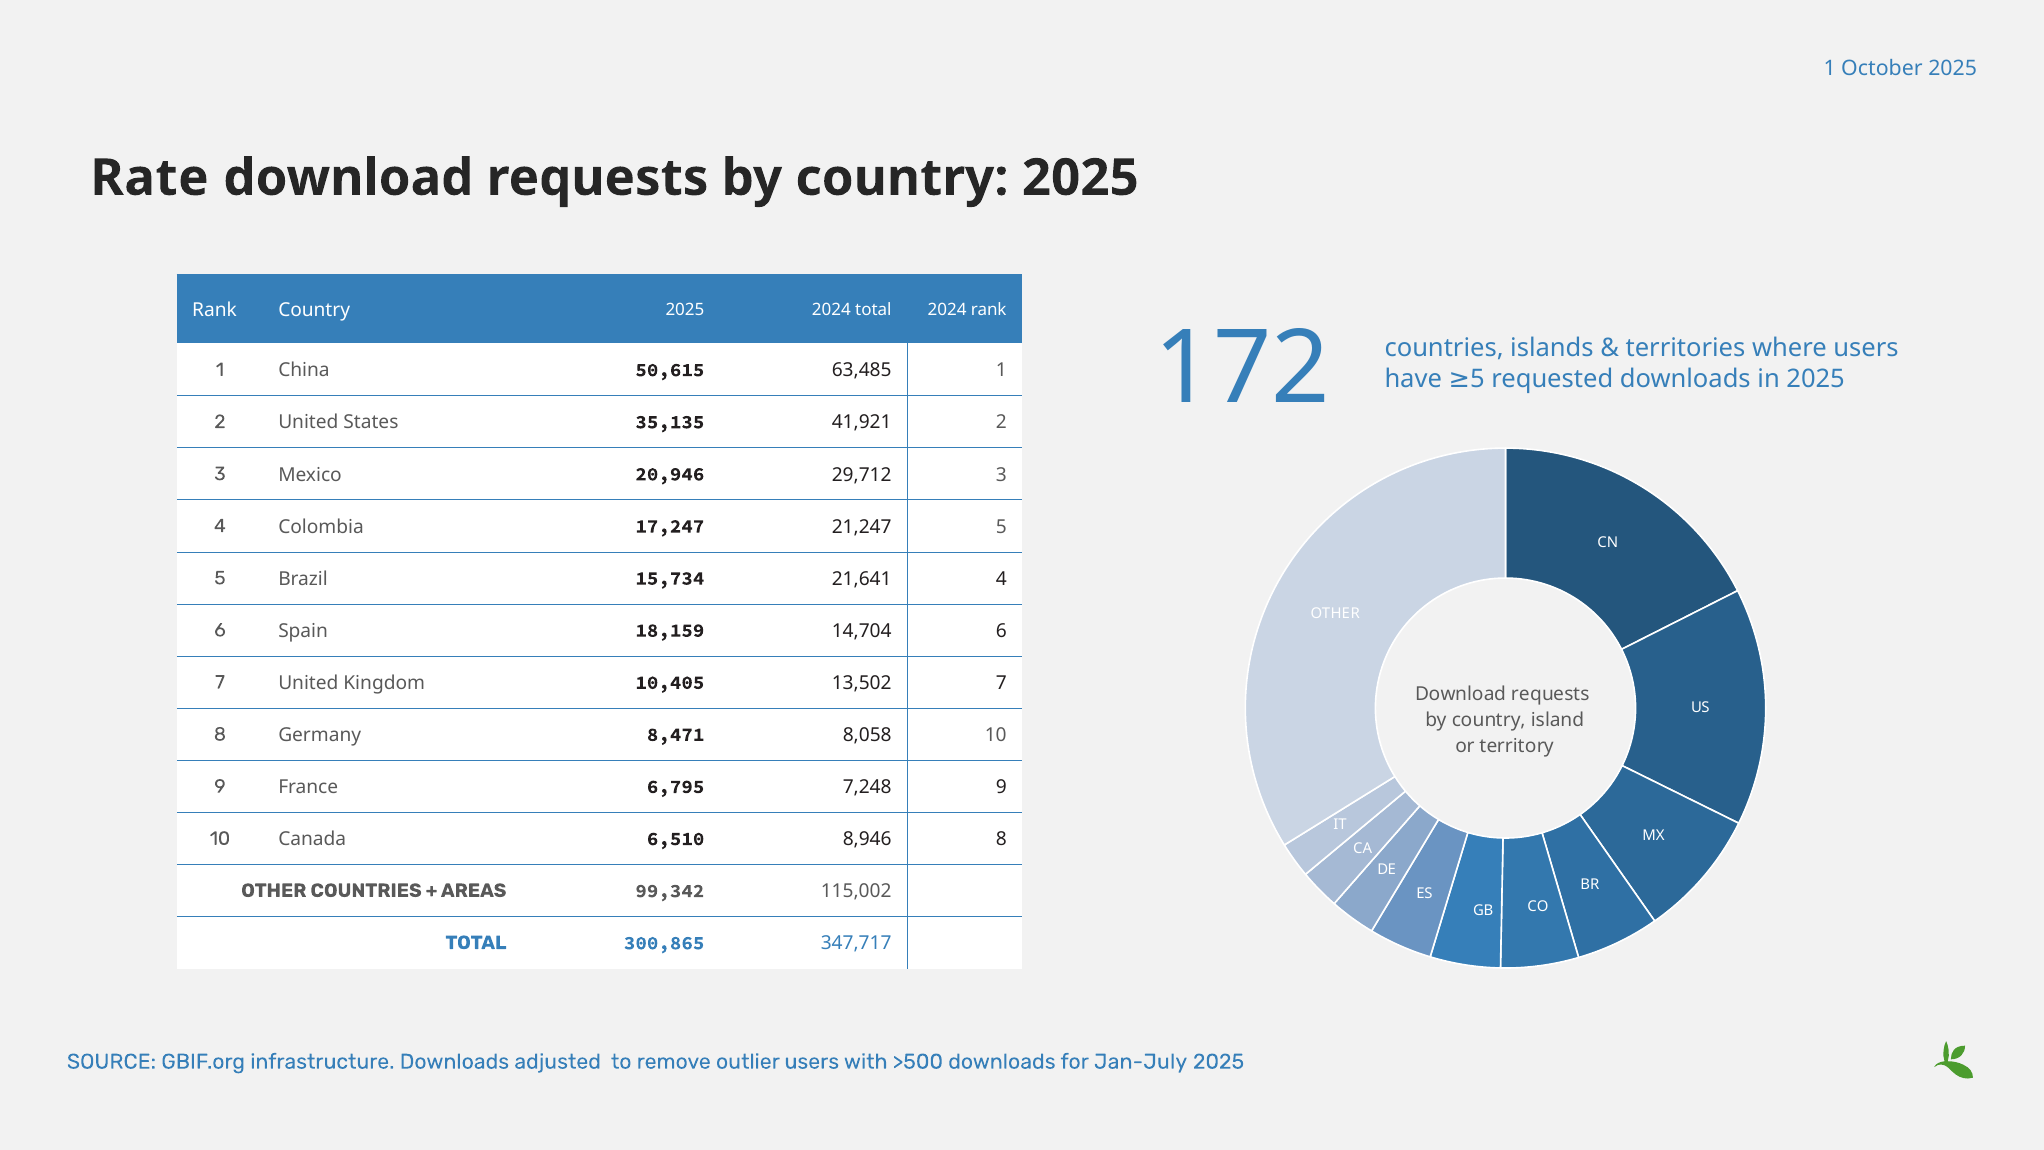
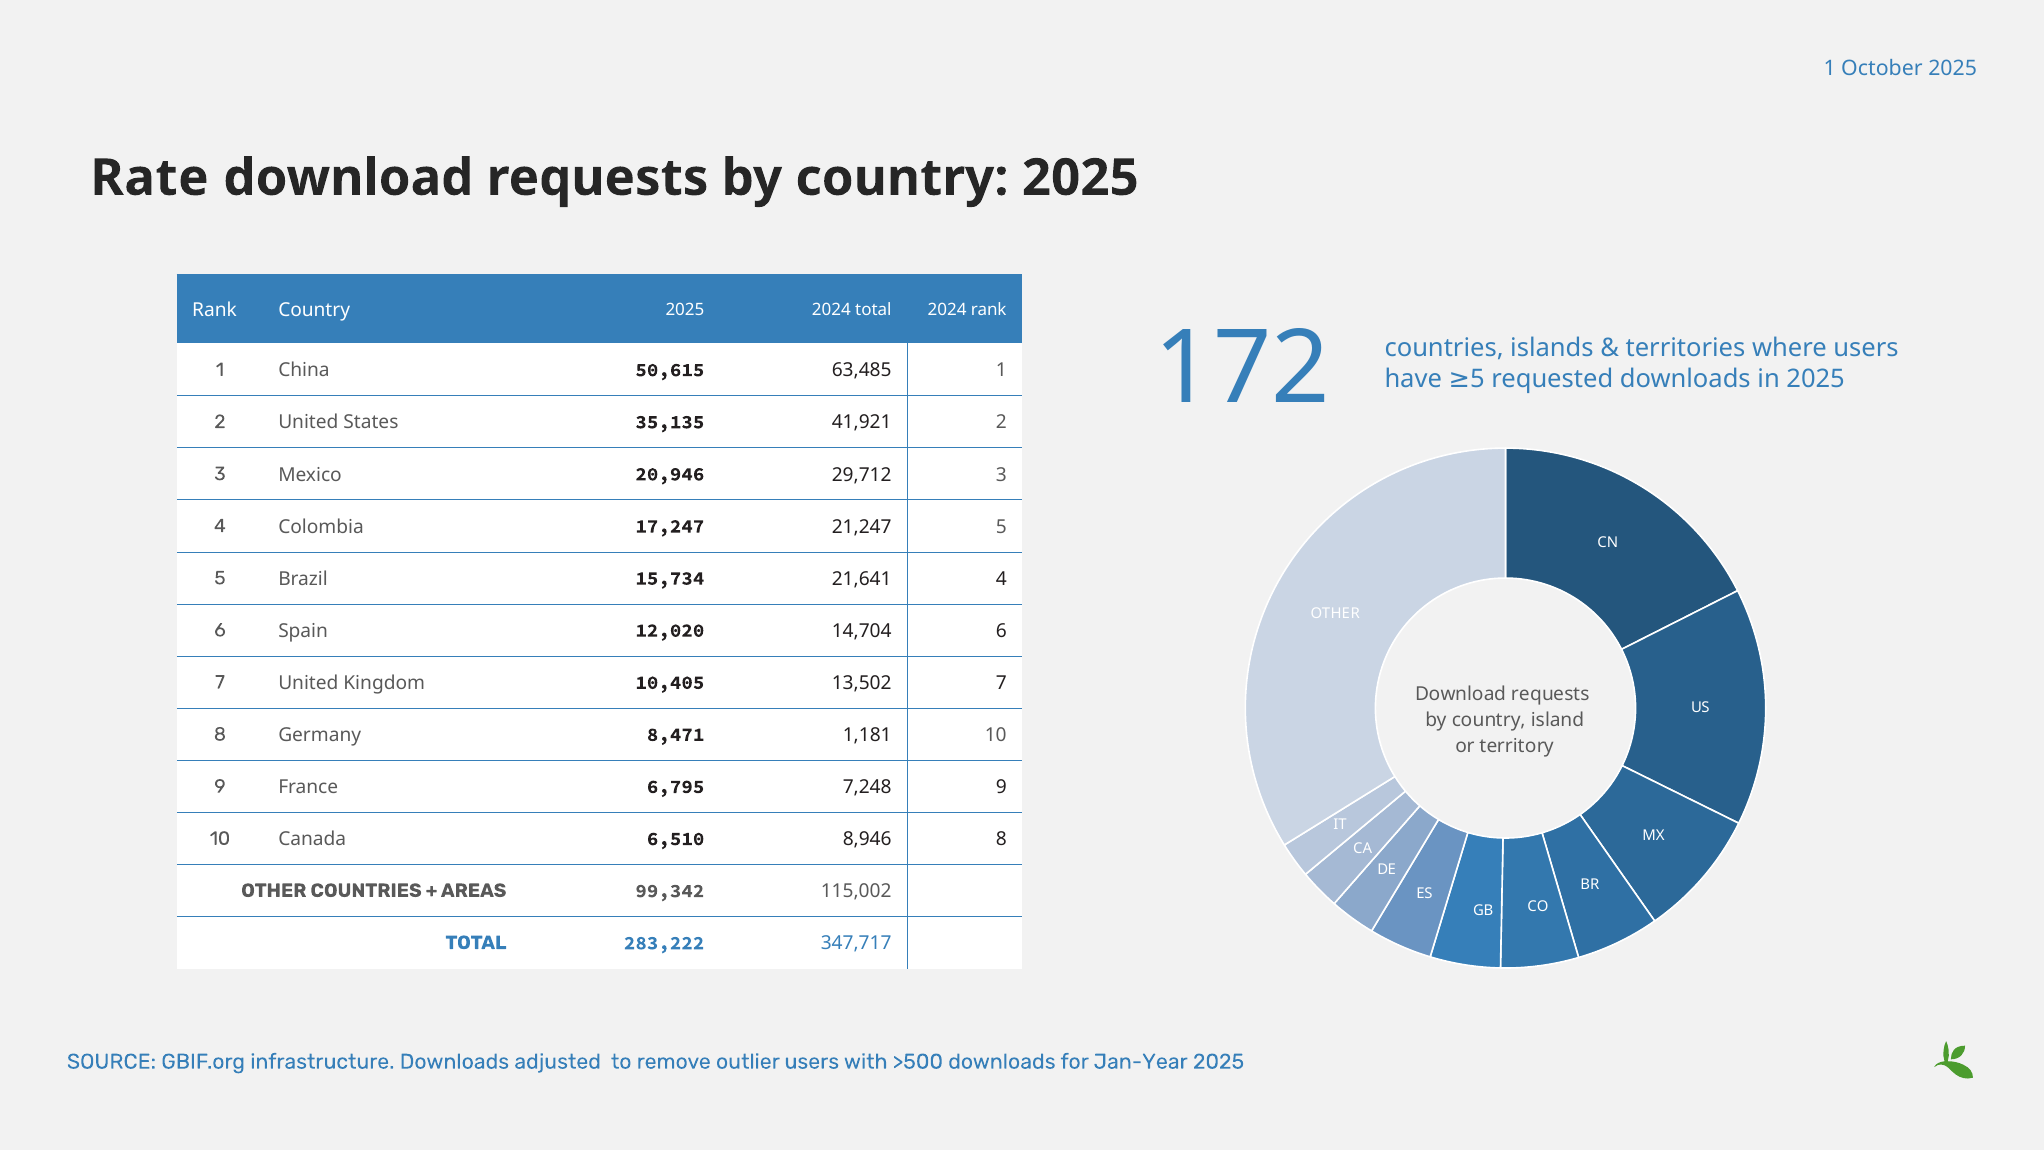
18,159: 18,159 -> 12,020 (670, 630)
8,058: 8,058 -> 1,181 (867, 735)
300,865: 300,865 -> 283,222 (664, 943)
Jan-July: Jan-July -> Jan-Year (1141, 1061)
